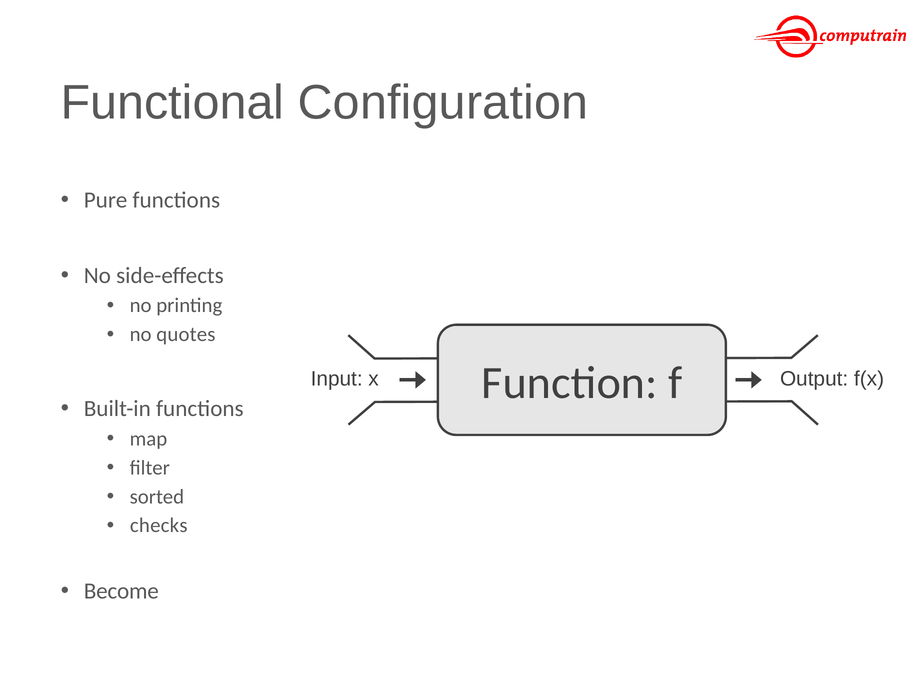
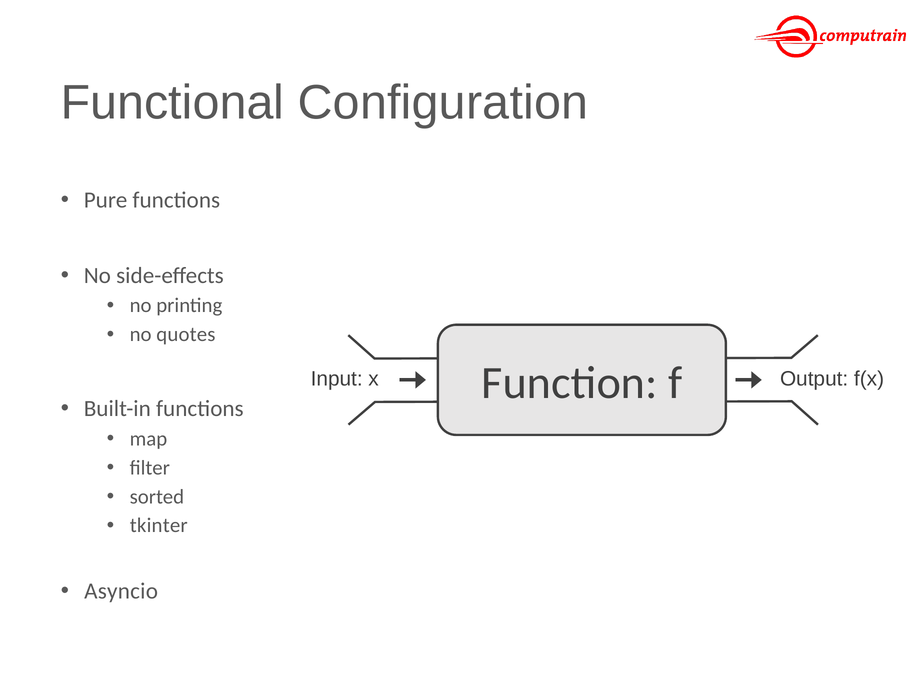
checks: checks -> tkinter (159, 526)
Become: Become -> Asyncio (121, 591)
